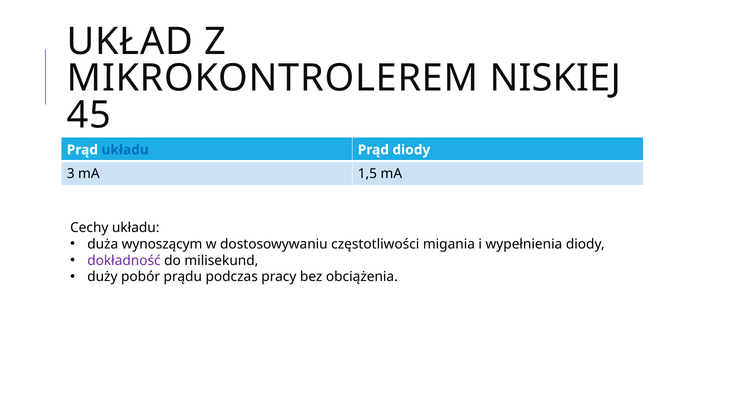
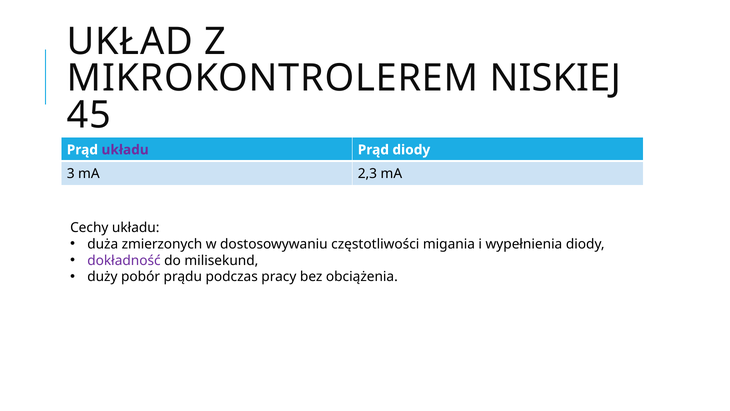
układu colour: blue -> purple (125, 150)
1,5: 1,5 -> 2,3 (367, 174)
wynoszącym: wynoszącym -> zmierzonych (162, 244)
